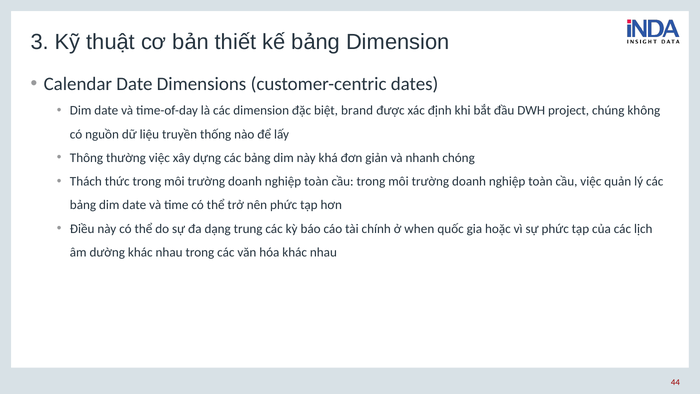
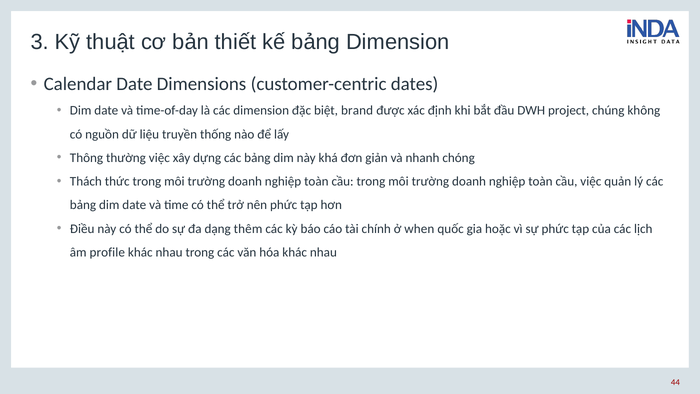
trung: trung -> thêm (248, 229)
dường: dường -> profile (107, 252)
